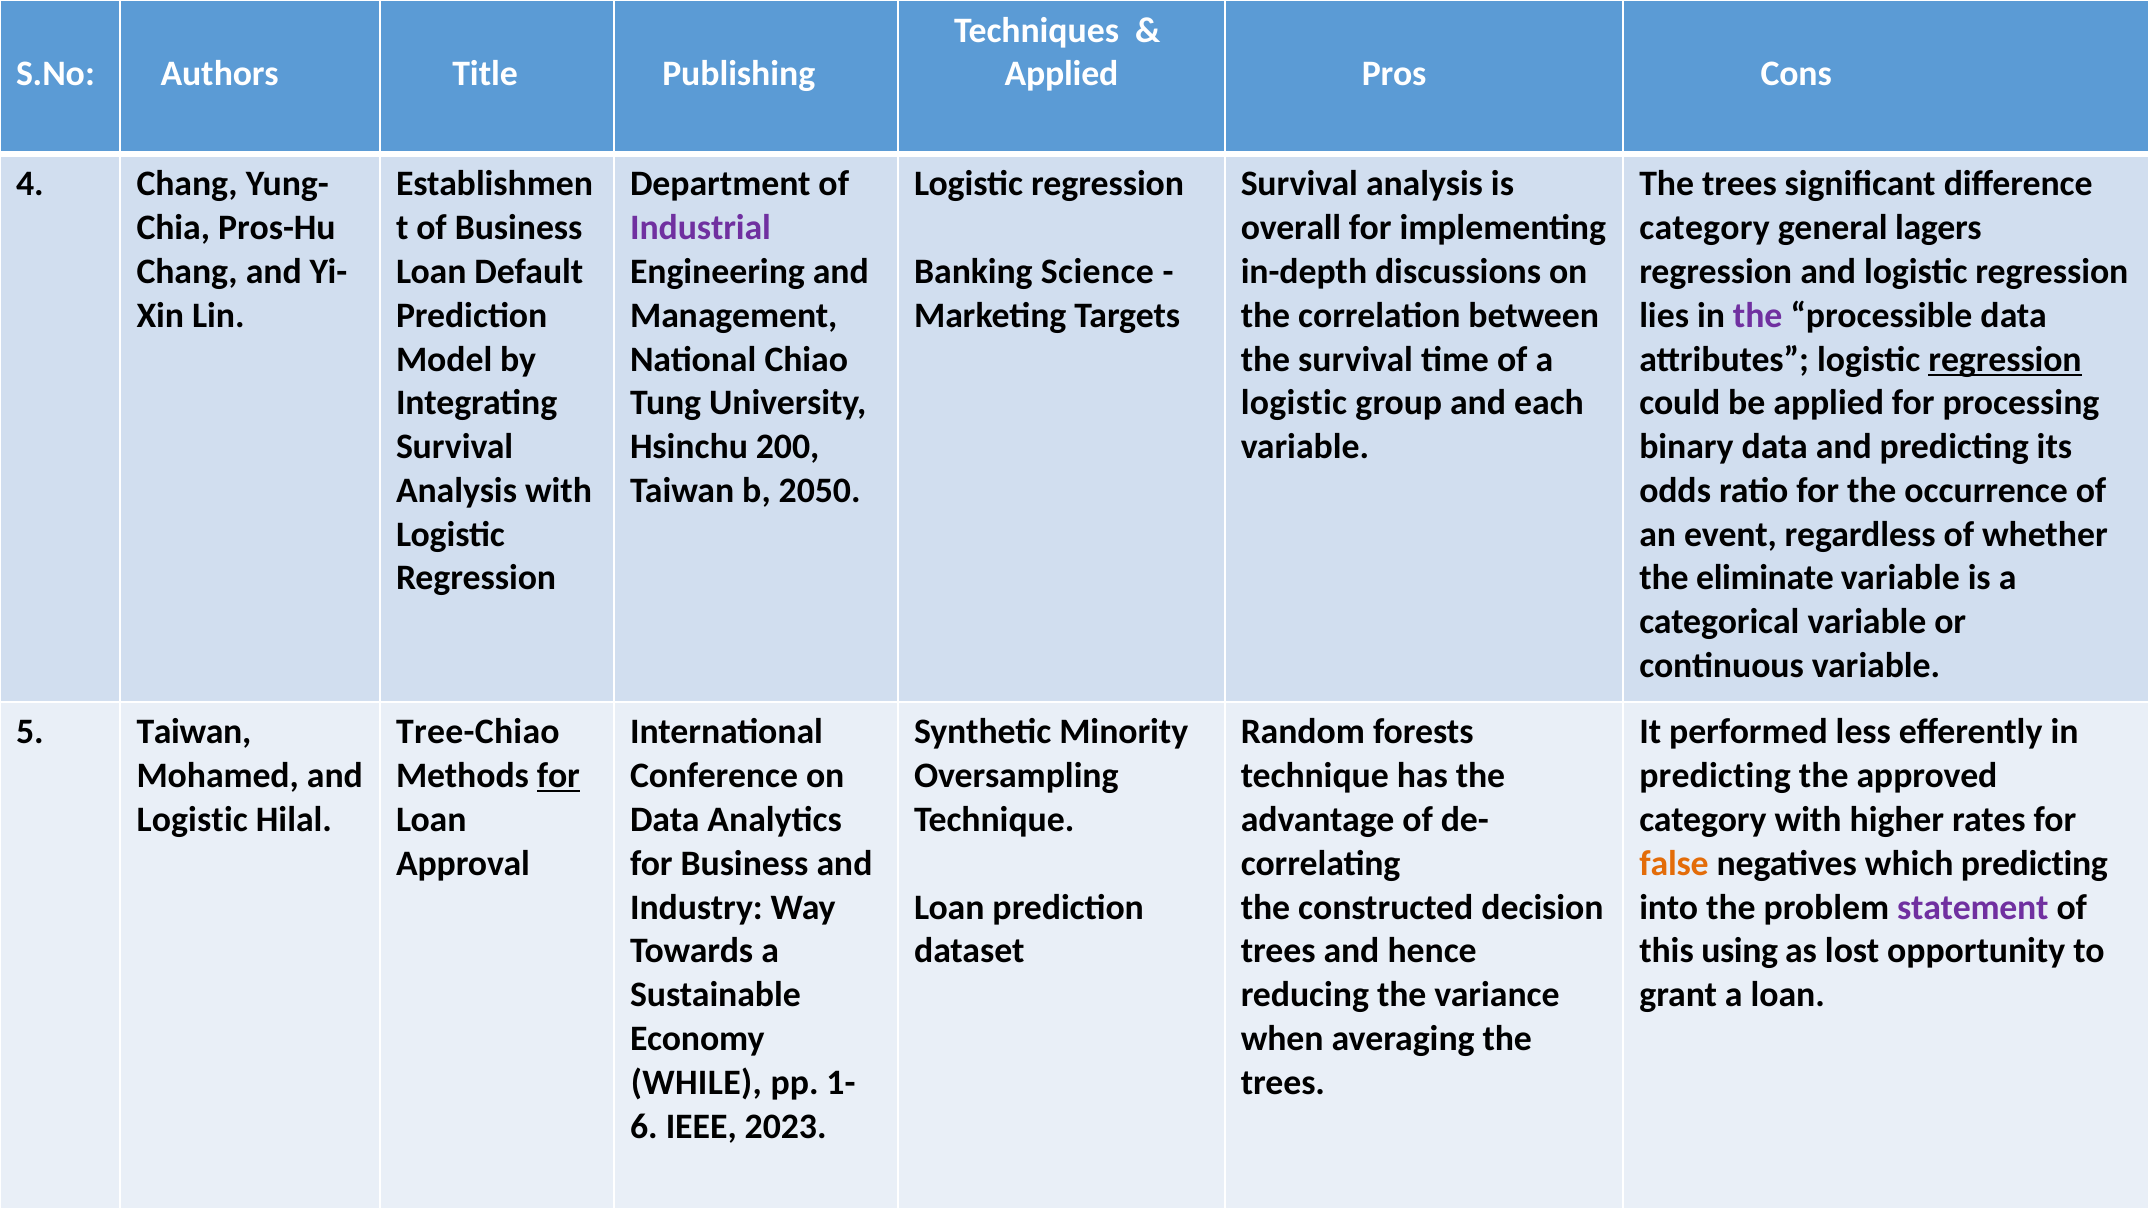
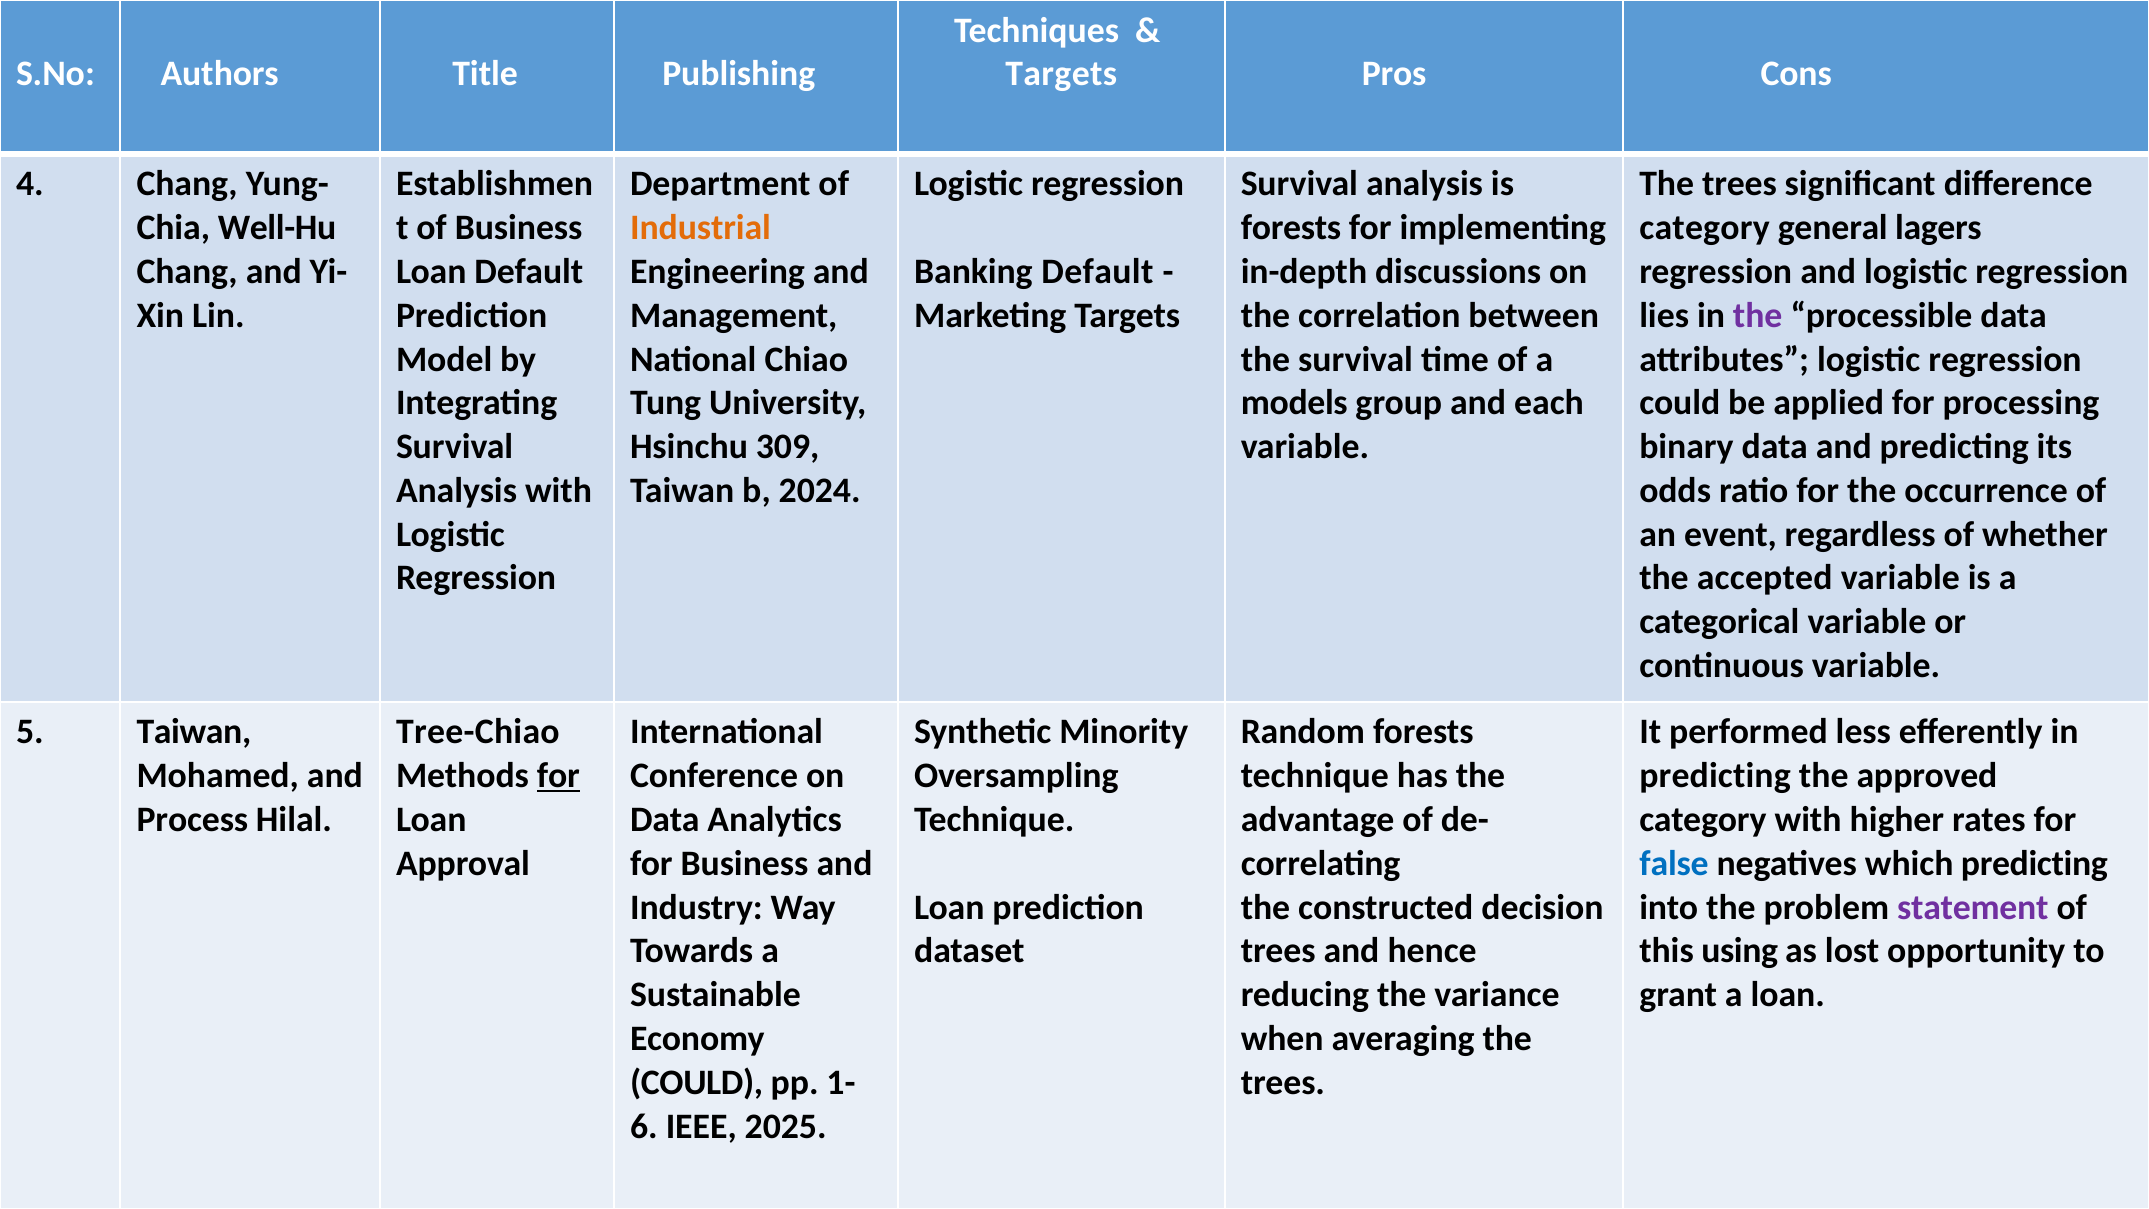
Applied: Applied -> Targets (1061, 74)
Pros-Hu: Pros-Hu -> Well-Hu (277, 228)
Industrial colour: purple -> orange (701, 228)
overall: overall -> forests (1291, 228)
Banking Science: Science -> Default (1097, 272)
regression underline: present -> none (2005, 359)
logistic: logistic -> models (1294, 403)
200: 200 -> 309 (788, 447)
2050: 2050 -> 2024 (820, 490)
eliminate: eliminate -> accepted (1765, 578)
Logistic: Logistic -> Process (192, 820)
false colour: orange -> blue (1674, 863)
WHILE: WHILE -> COULD (697, 1082)
2023: 2023 -> 2025 (786, 1126)
